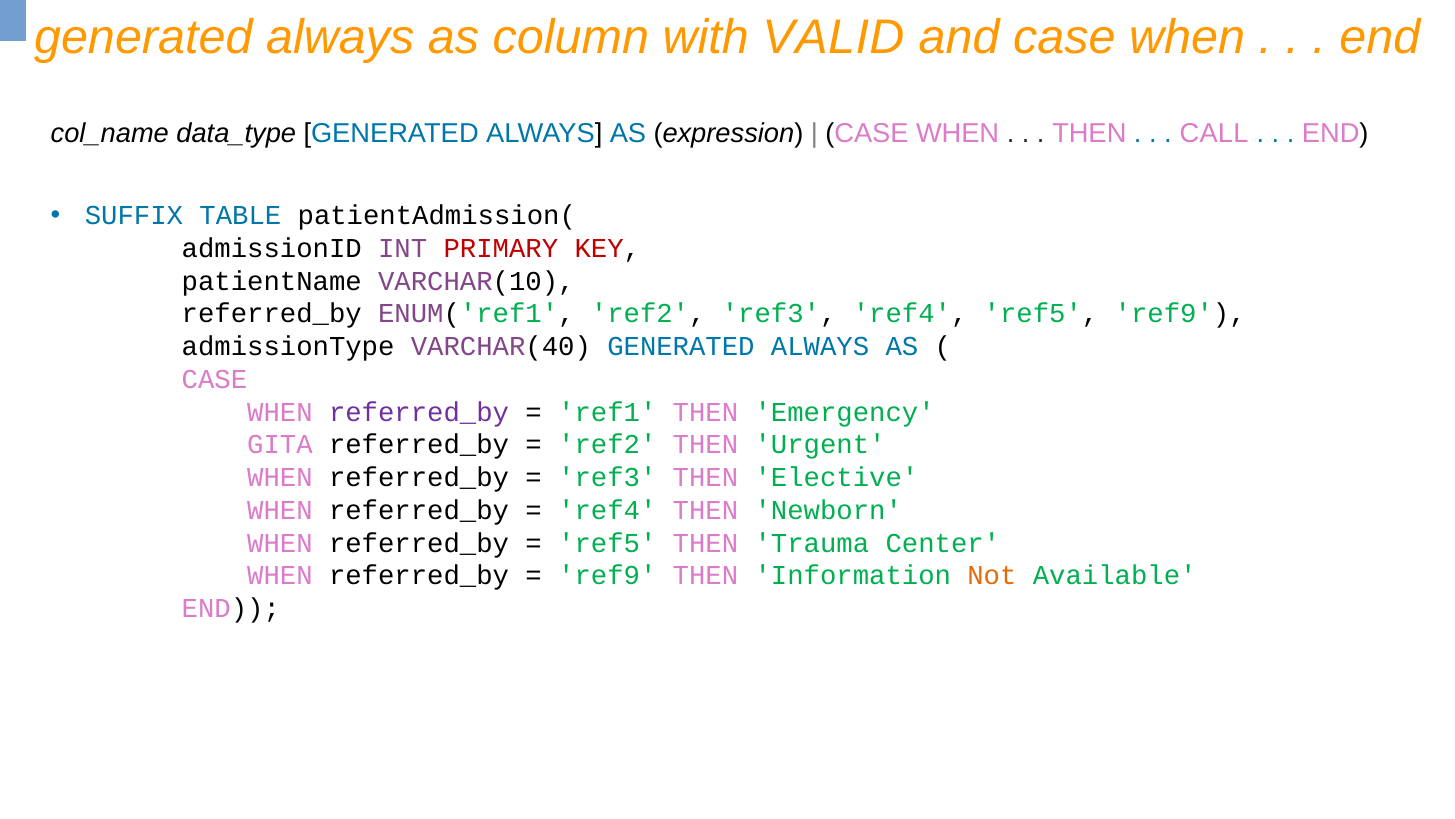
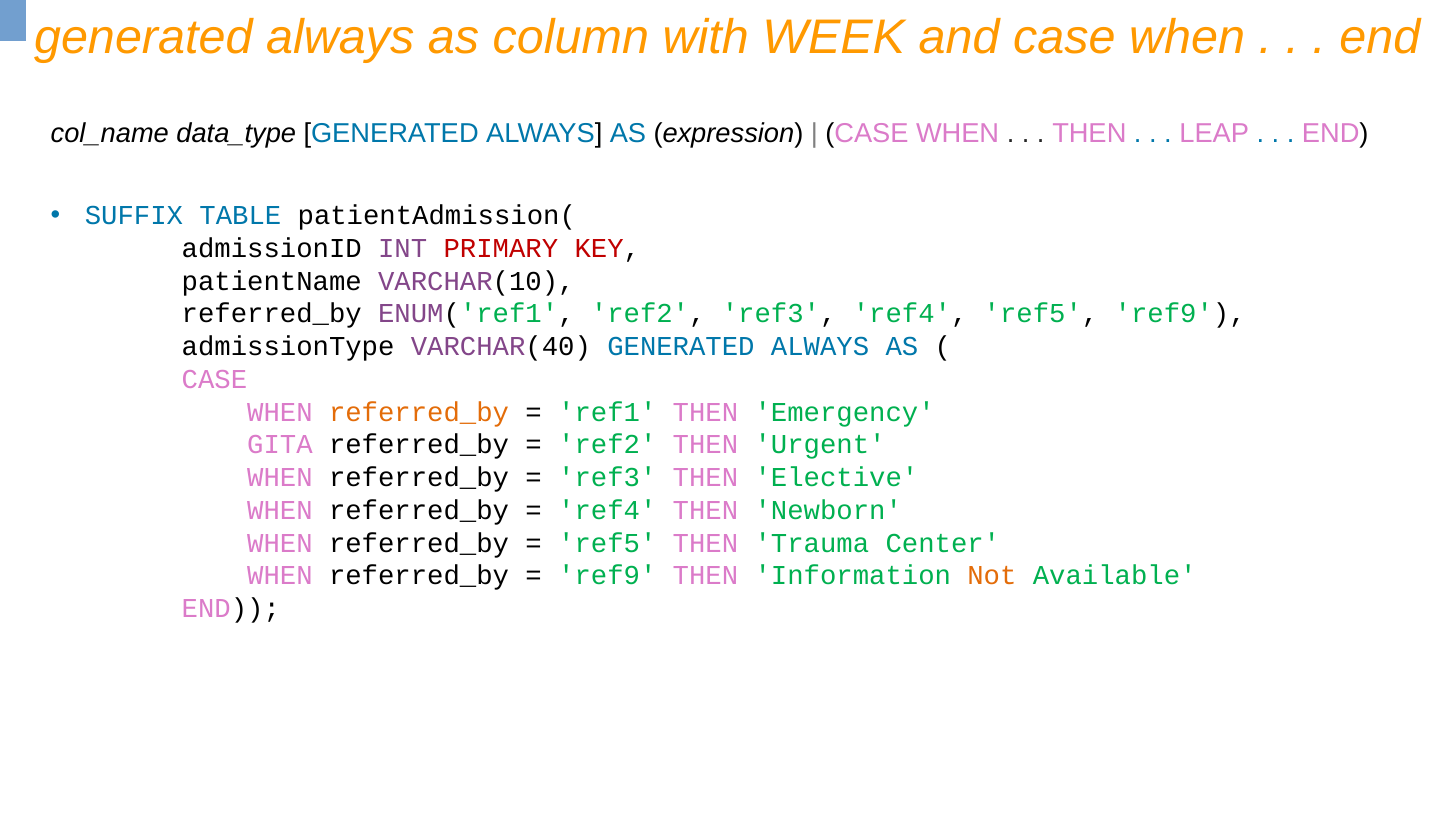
VALID: VALID -> WEEK (834, 38)
CALL: CALL -> LEAP (1214, 134)
referred_by colour: purple -> orange (419, 412)
